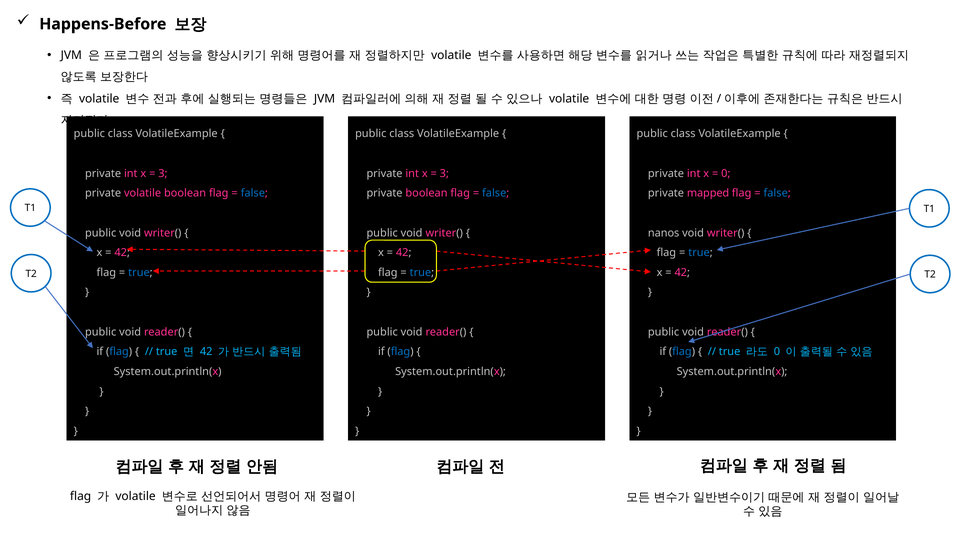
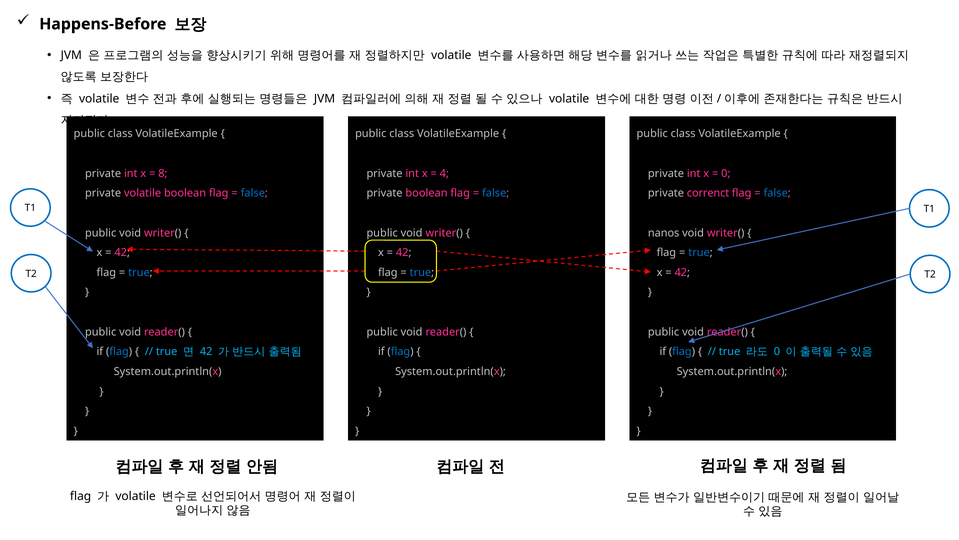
3: 3 -> 8 (163, 173)
3: 3 -> 4 (444, 173)
mapped: mapped -> correnct (708, 193)
